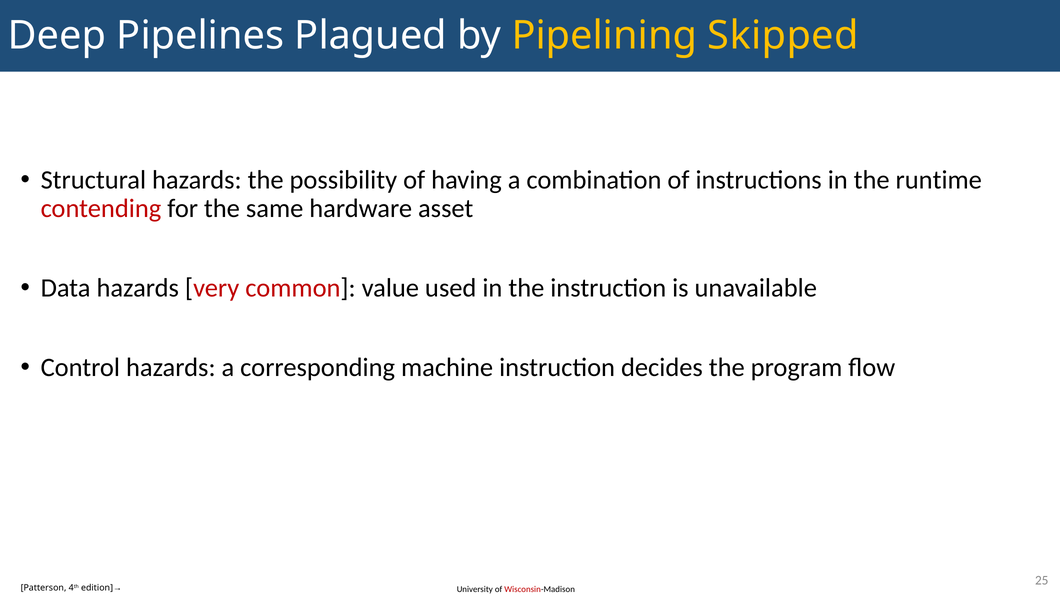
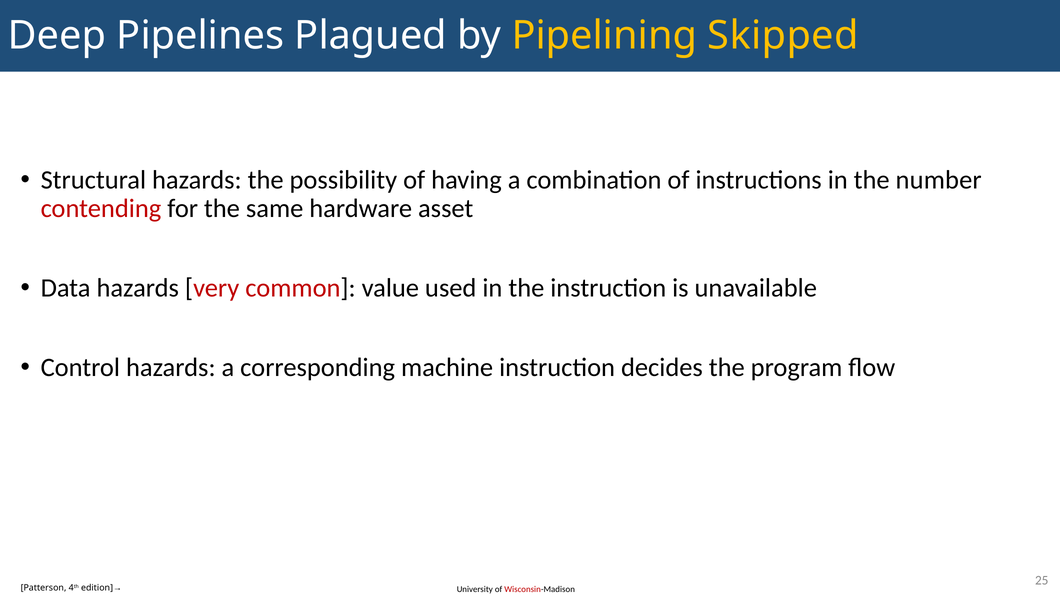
runtime: runtime -> number (939, 180)
